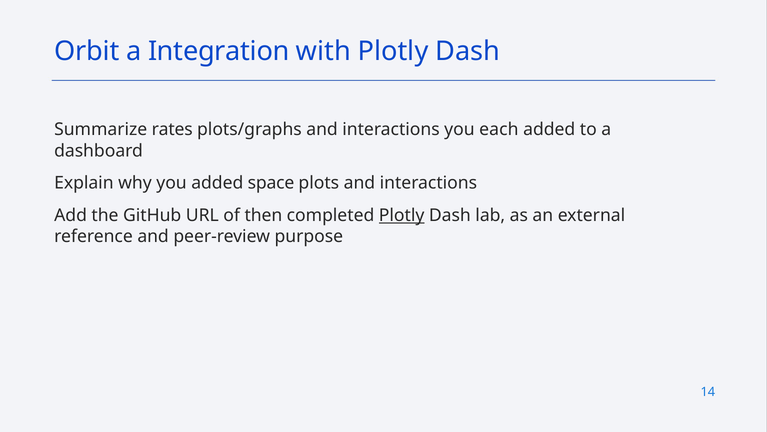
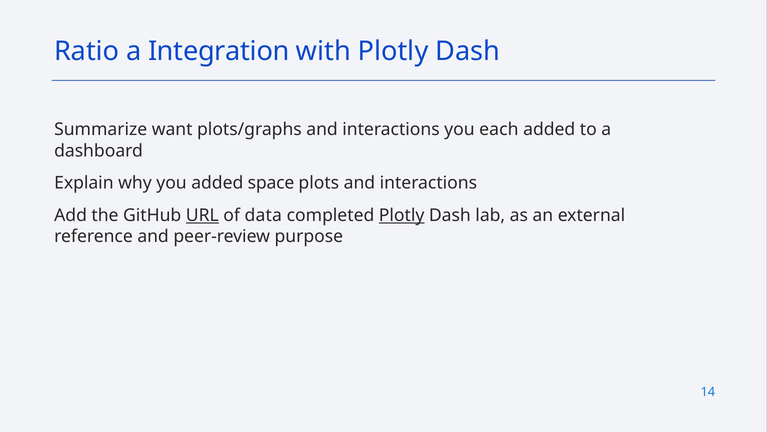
Orbit: Orbit -> Ratio (87, 51)
rates: rates -> want (172, 129)
URL underline: none -> present (202, 215)
then: then -> data (263, 215)
